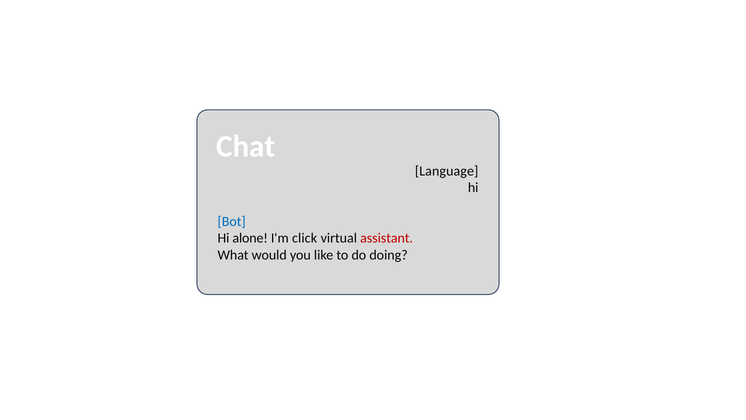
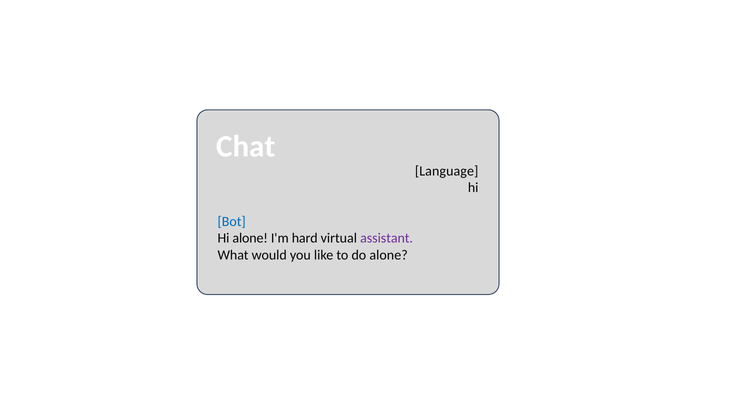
click: click -> hard (305, 238)
assistant colour: red -> purple (387, 238)
do doing: doing -> alone (389, 255)
